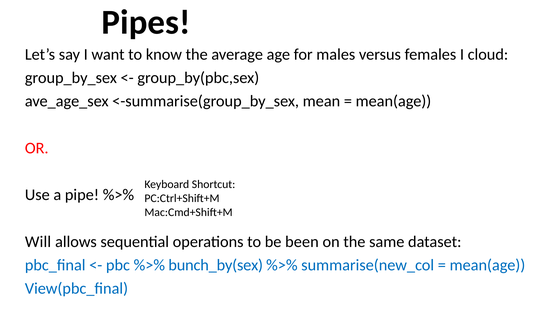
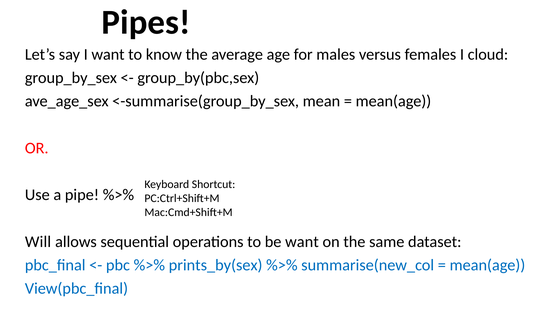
be been: been -> want (302, 242)
bunch_by(sex: bunch_by(sex -> prints_by(sex (216, 265)
